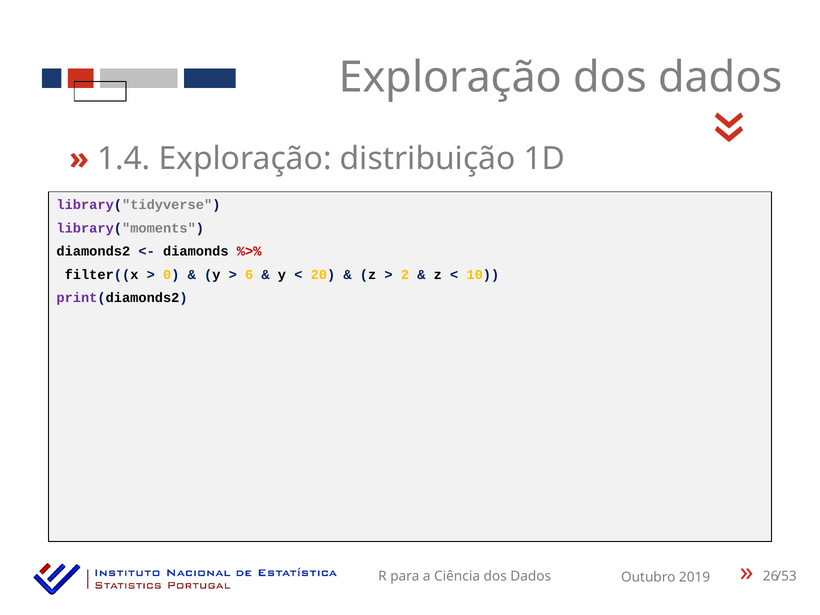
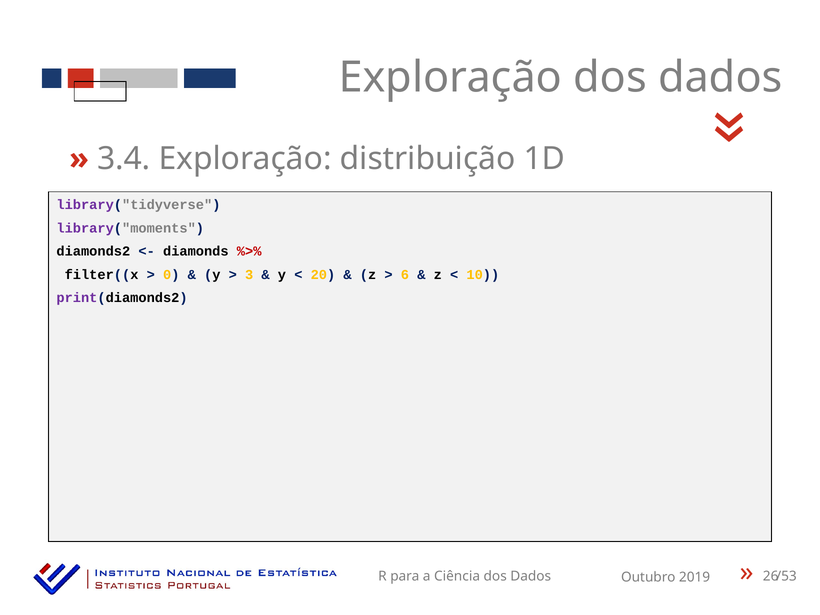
1.4: 1.4 -> 3.4 (124, 159)
6: 6 -> 3 (249, 275)
2: 2 -> 6 (405, 275)
